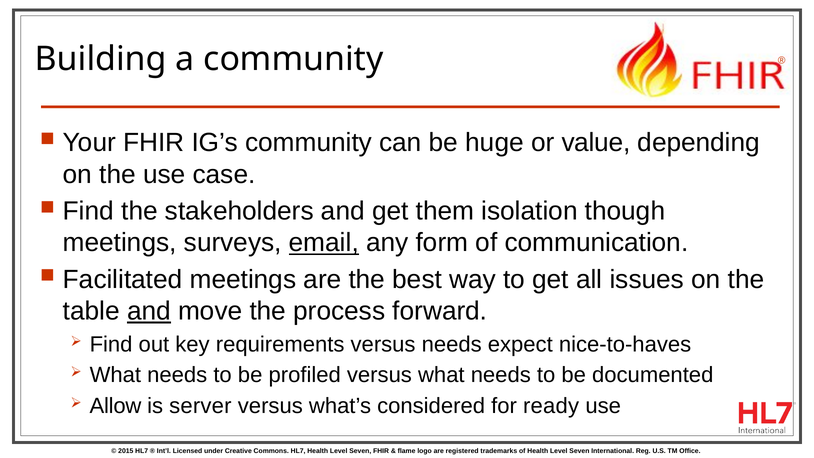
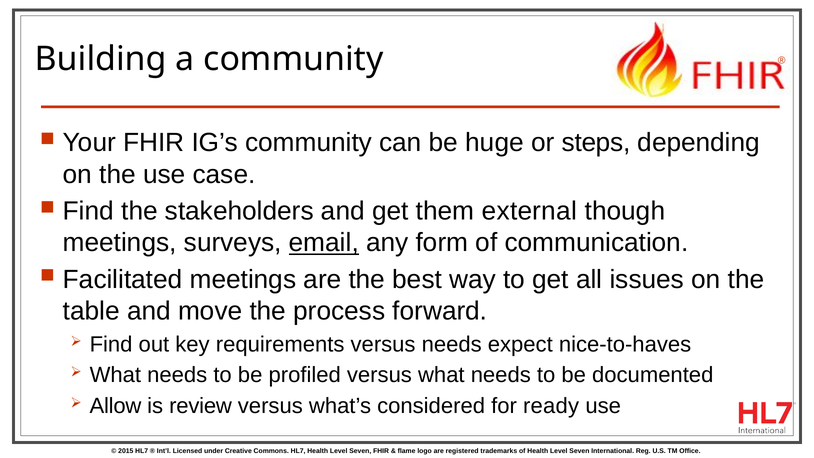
value: value -> steps (596, 143)
isolation: isolation -> external (529, 211)
and underline: present -> none (149, 311)
server: server -> review (201, 406)
